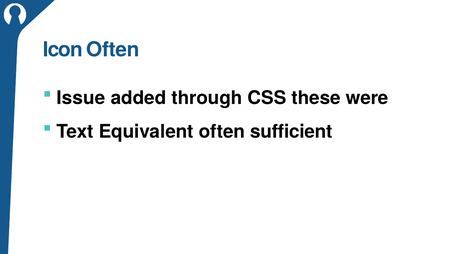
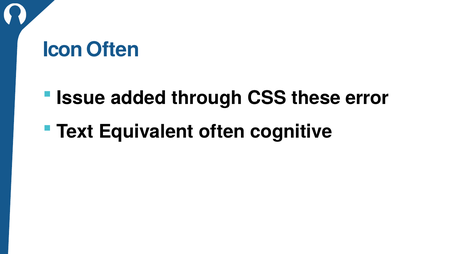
were: were -> error (367, 98)
sufficient: sufficient -> cognitive (291, 132)
